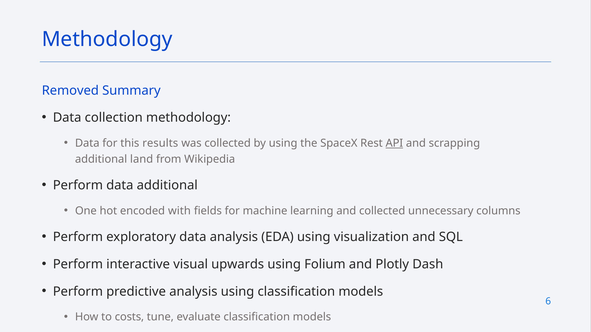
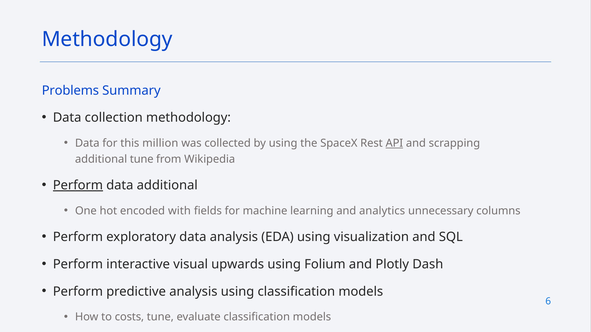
Removed: Removed -> Problems (70, 91)
results: results -> million (160, 143)
additional land: land -> tune (142, 159)
Perform underline: none -> present (78, 186)
and collected: collected -> analytics (382, 211)
